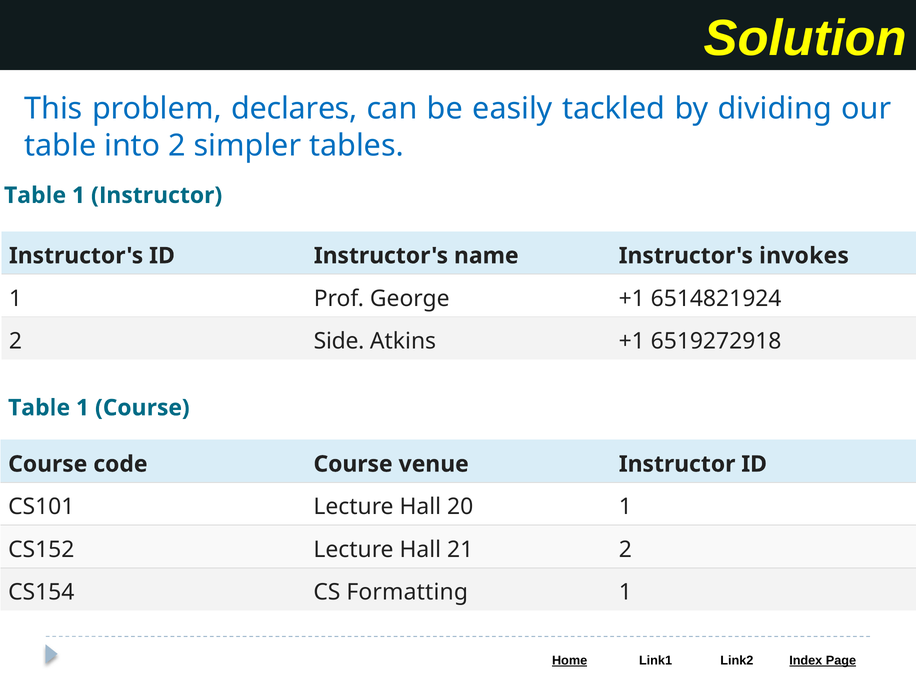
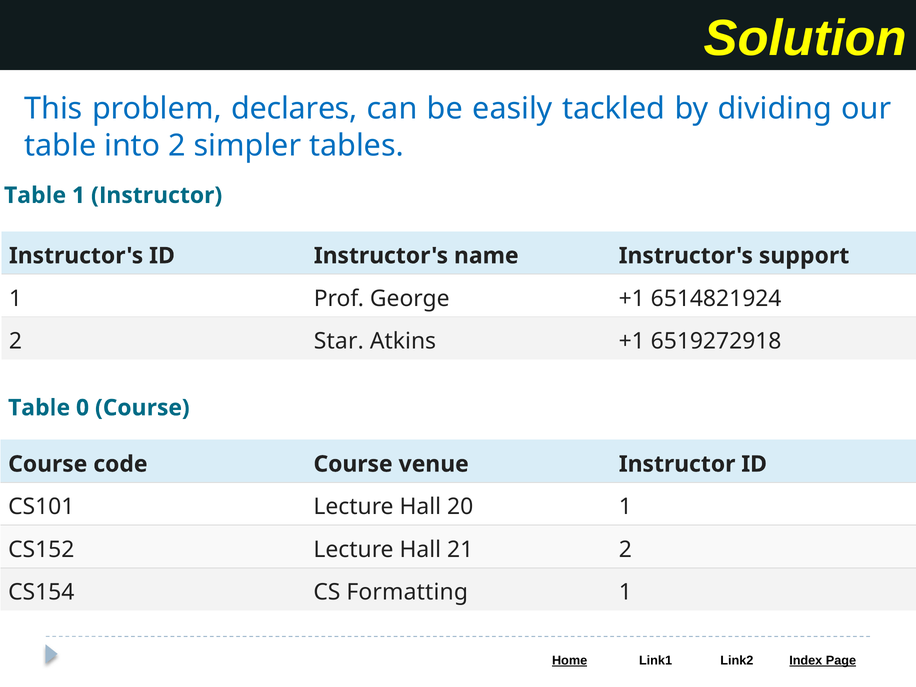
invokes: invokes -> support (804, 256)
Side: Side -> Star (339, 341)
1: 1 -> 0 (83, 408)
